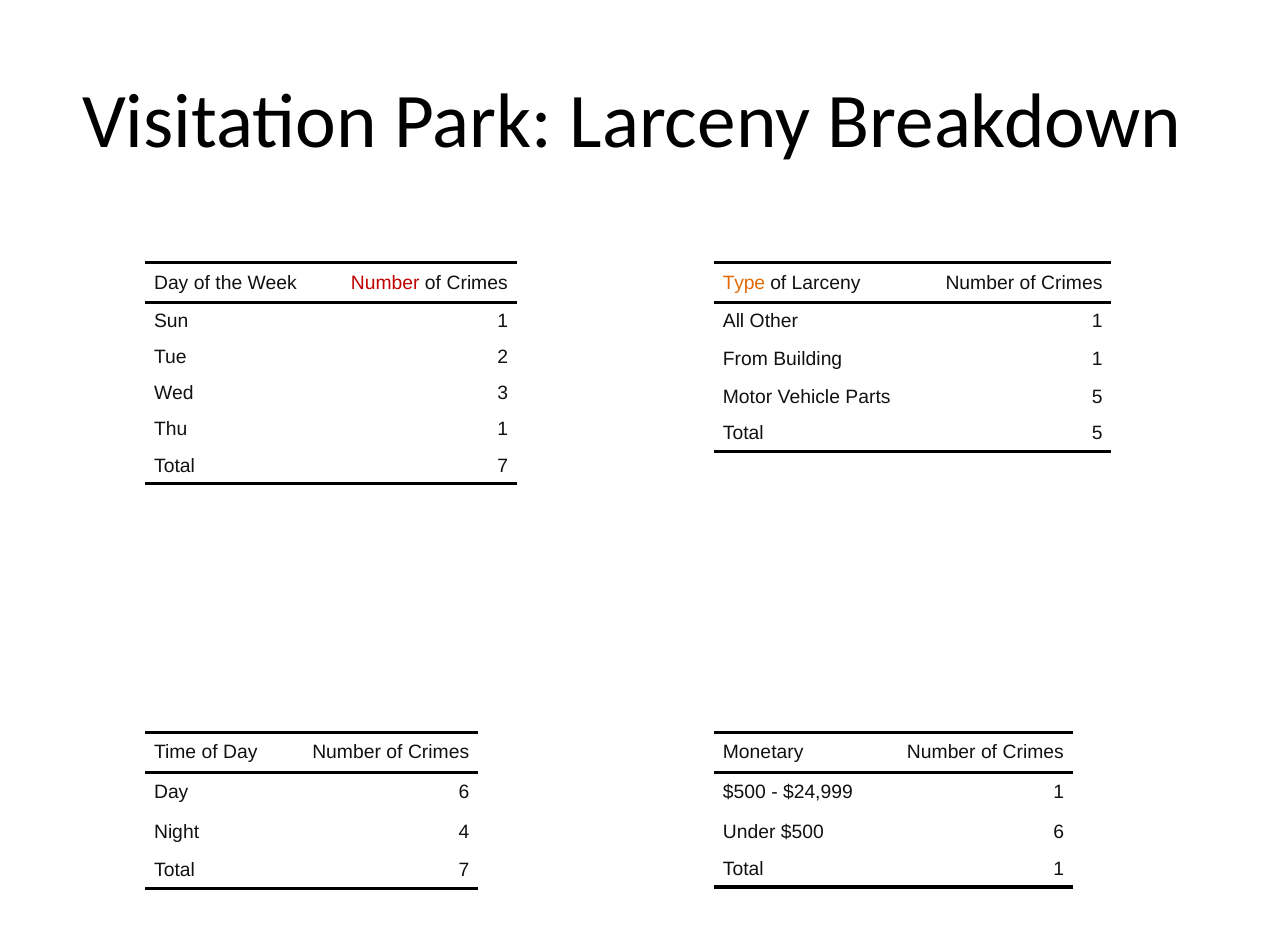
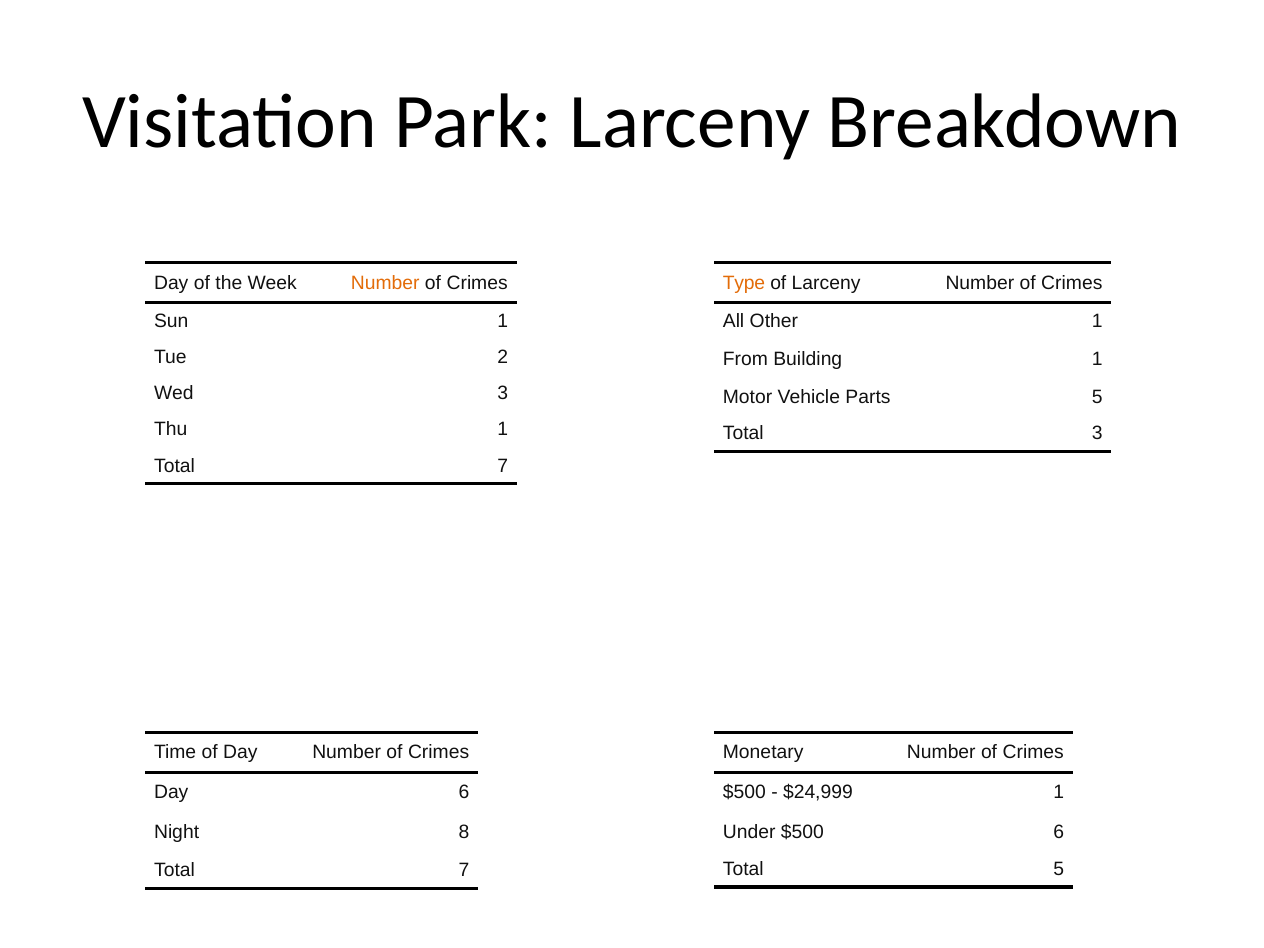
Number colour: red -> orange (385, 283)
Total 5: 5 -> 3 (1097, 433)
4: 4 -> 8 (464, 832)
Total 1: 1 -> 5 (1059, 869)
